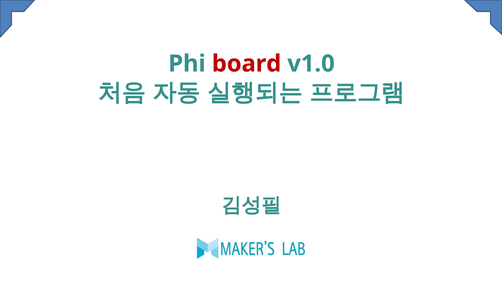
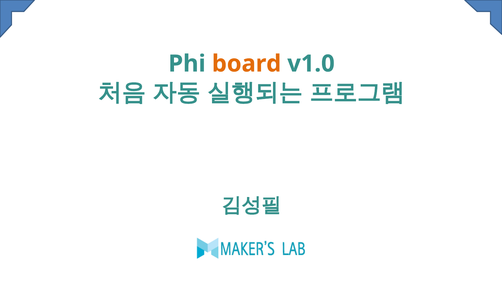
board colour: red -> orange (247, 64)
